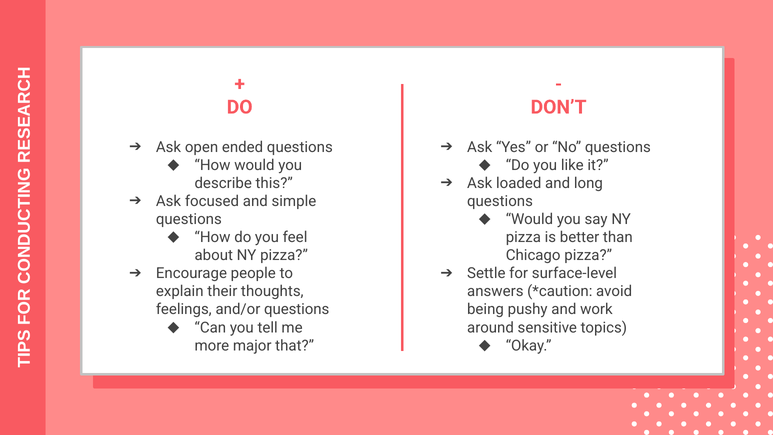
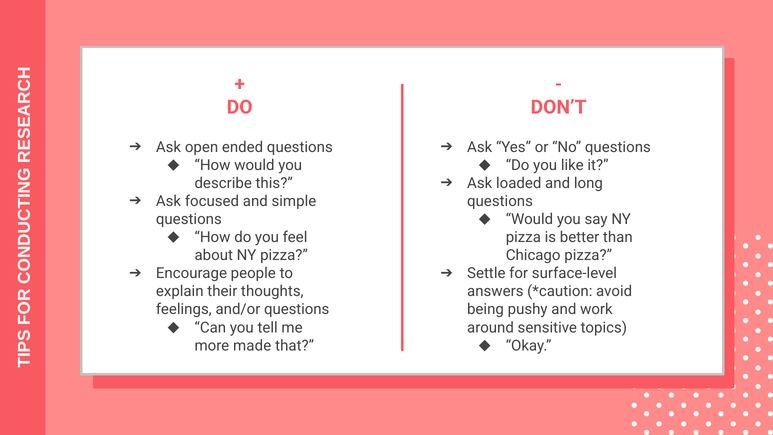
major: major -> made (252, 346)
